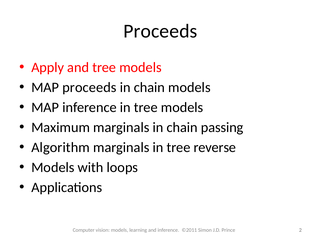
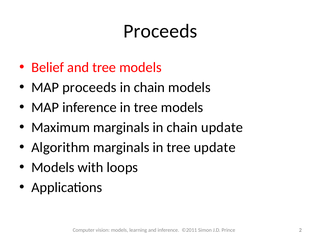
Apply: Apply -> Belief (48, 67)
chain passing: passing -> update (222, 127)
tree reverse: reverse -> update (215, 147)
